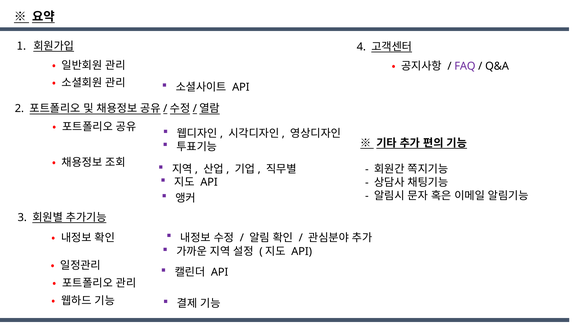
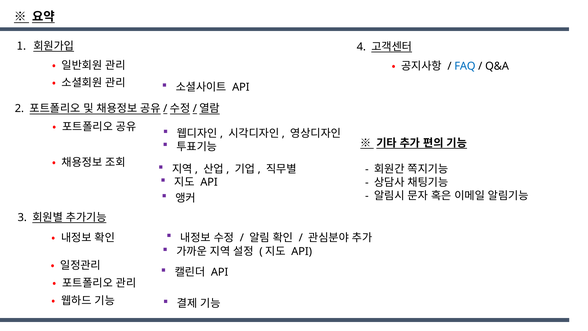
FAQ colour: purple -> blue (465, 66)
